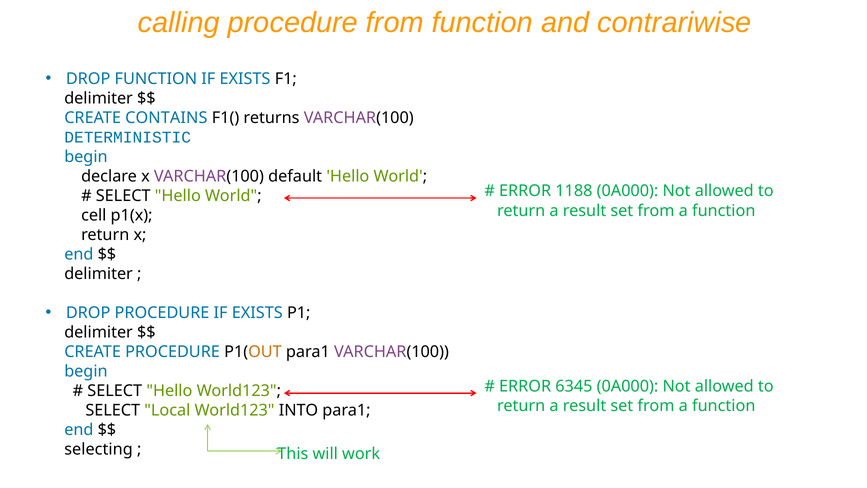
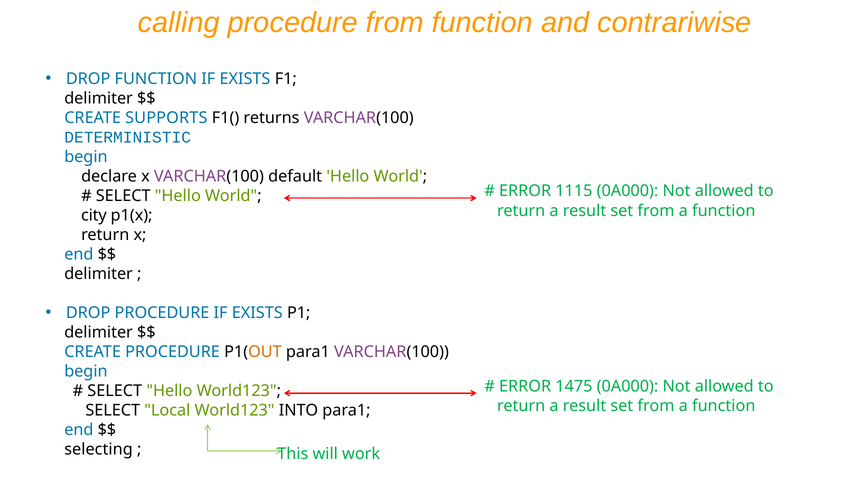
CONTAINS: CONTAINS -> SUPPORTS (166, 118)
1188: 1188 -> 1115 (574, 191)
cell: cell -> city (94, 215)
6345: 6345 -> 1475 (574, 386)
